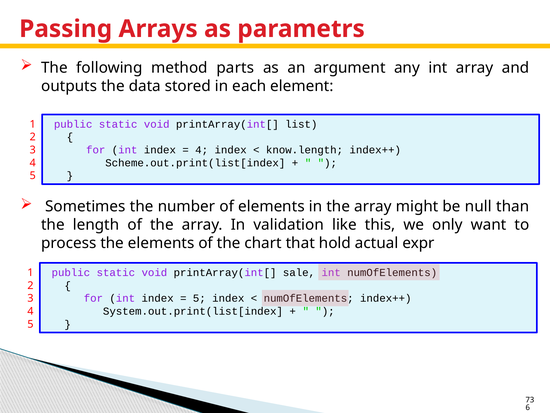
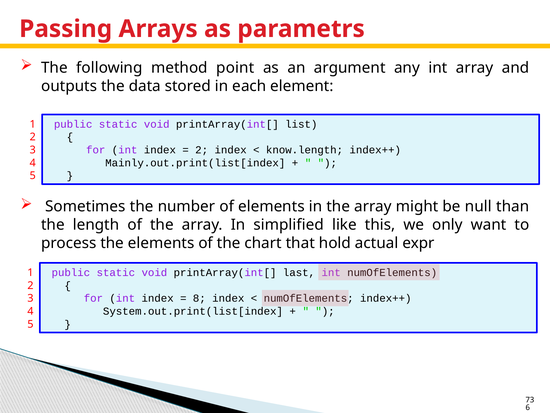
parts: parts -> point (235, 68)
4: 4 -> 2 (202, 150)
Scheme.out.print(list[index: Scheme.out.print(list[index -> Mainly.out.print(list[index (195, 163)
validation: validation -> simplified (289, 225)
sale: sale -> last (299, 272)
5: 5 -> 8 (199, 298)
